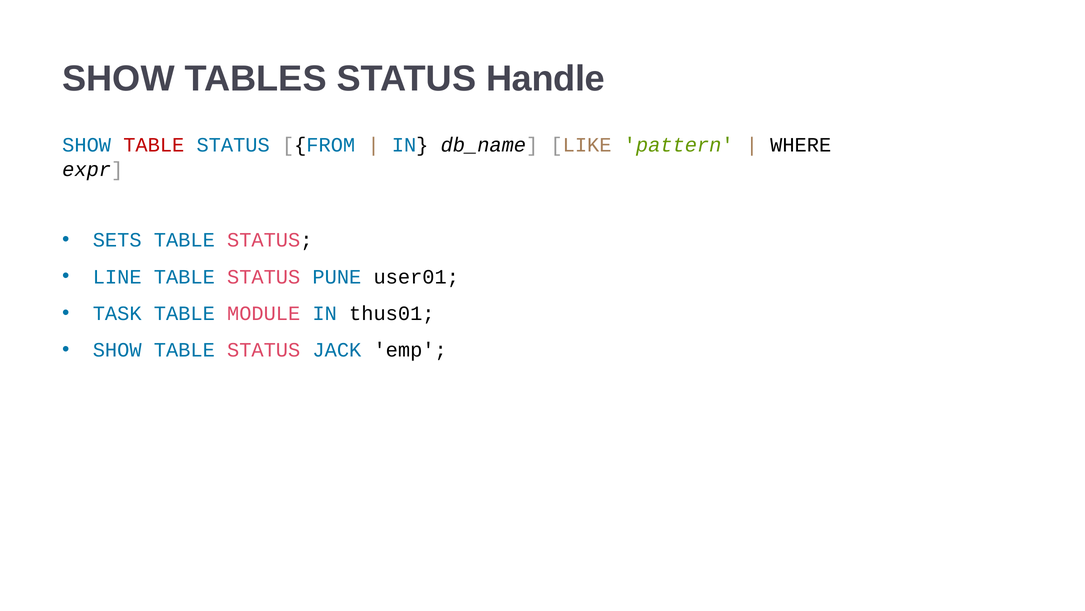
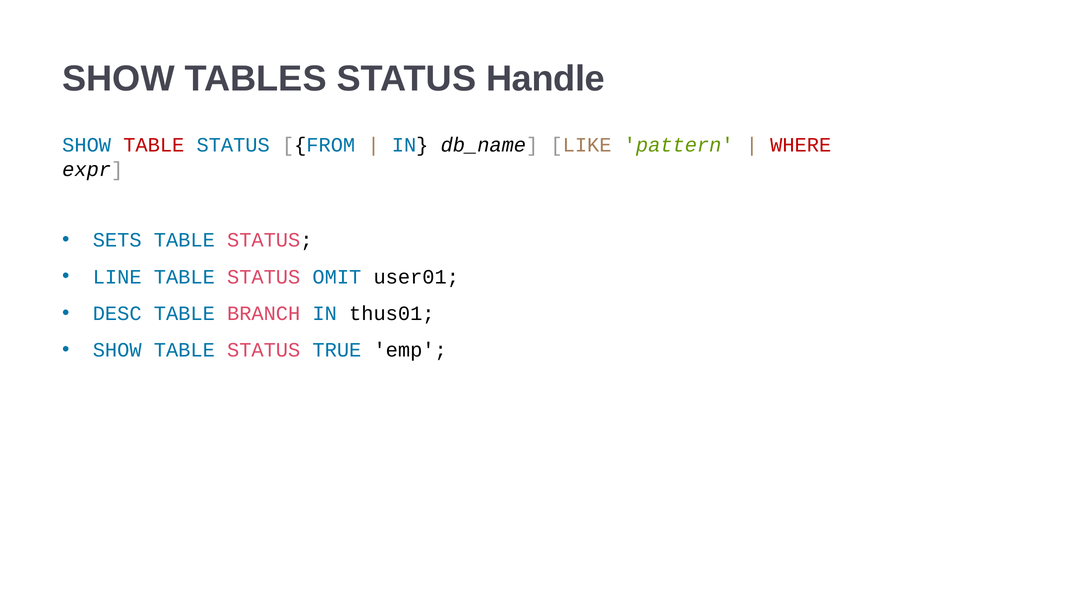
WHERE colour: black -> red (801, 145)
PUNE: PUNE -> OMIT (337, 276)
TASK: TASK -> DESC (117, 313)
MODULE: MODULE -> BRANCH (264, 313)
JACK: JACK -> TRUE (337, 350)
